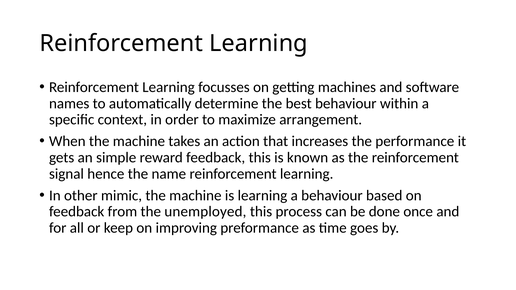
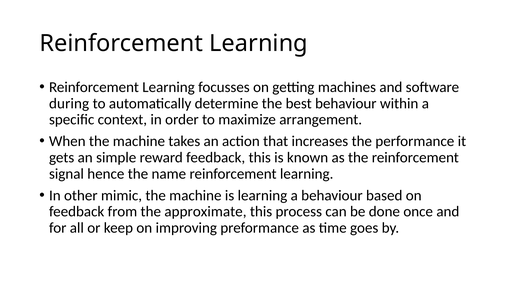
names: names -> during (69, 103)
unemployed: unemployed -> approximate (205, 212)
